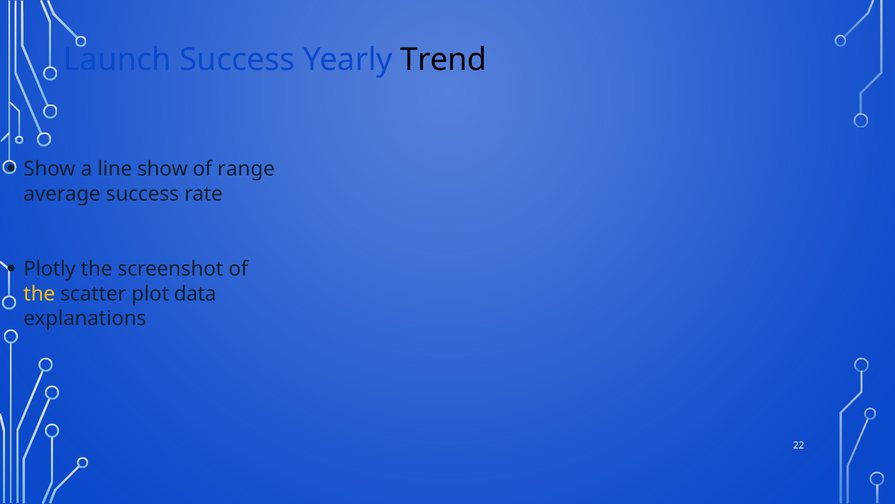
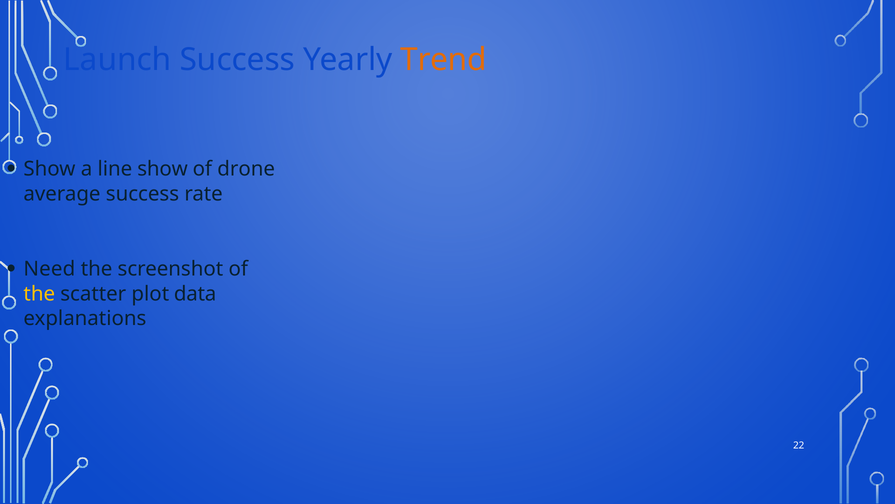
Trend colour: black -> orange (444, 60)
range: range -> drone (246, 169)
Plotly: Plotly -> Need (49, 269)
